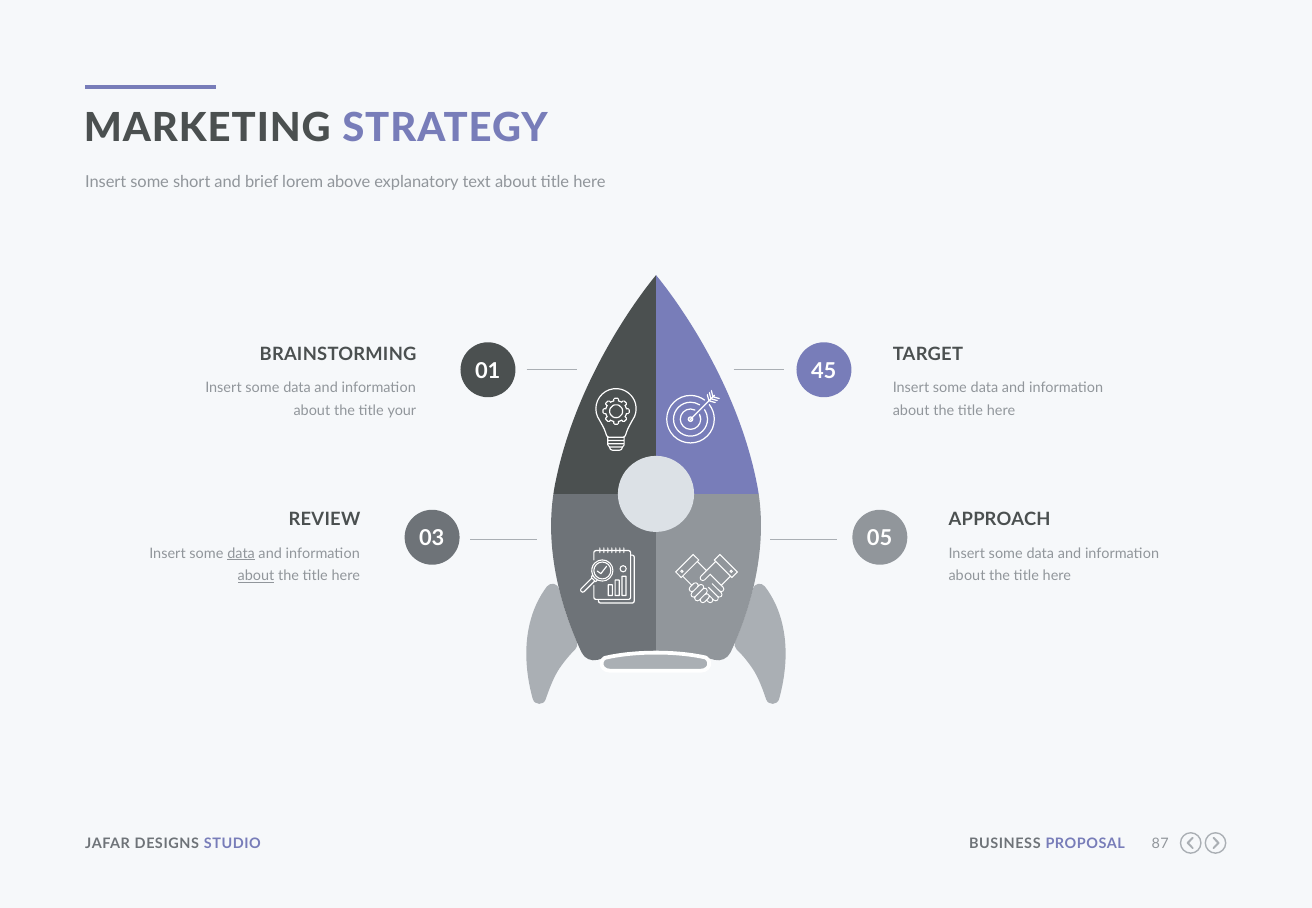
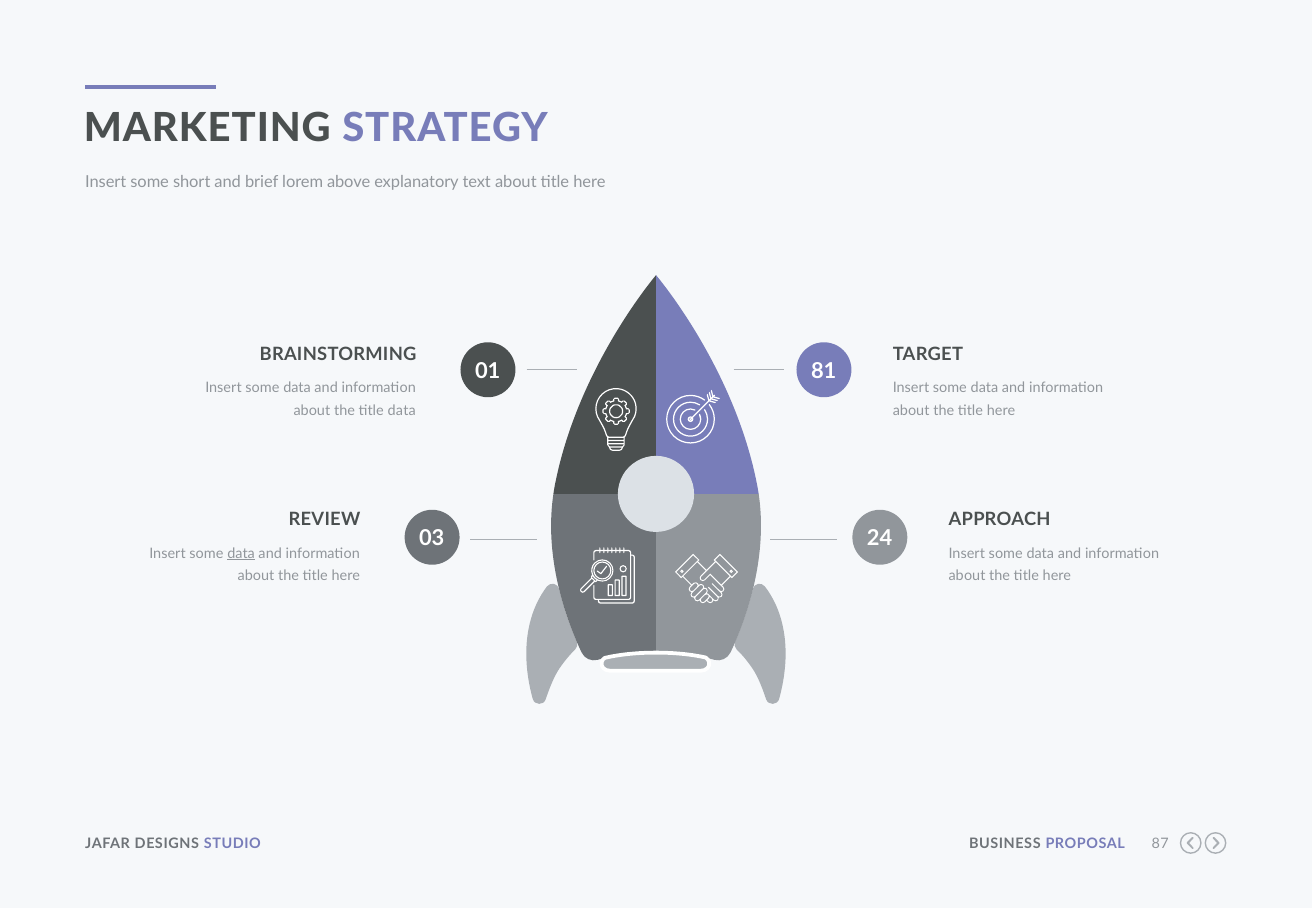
45: 45 -> 81 (824, 371)
title your: your -> data (402, 411)
05: 05 -> 24 (880, 539)
about underline: present -> none (256, 576)
